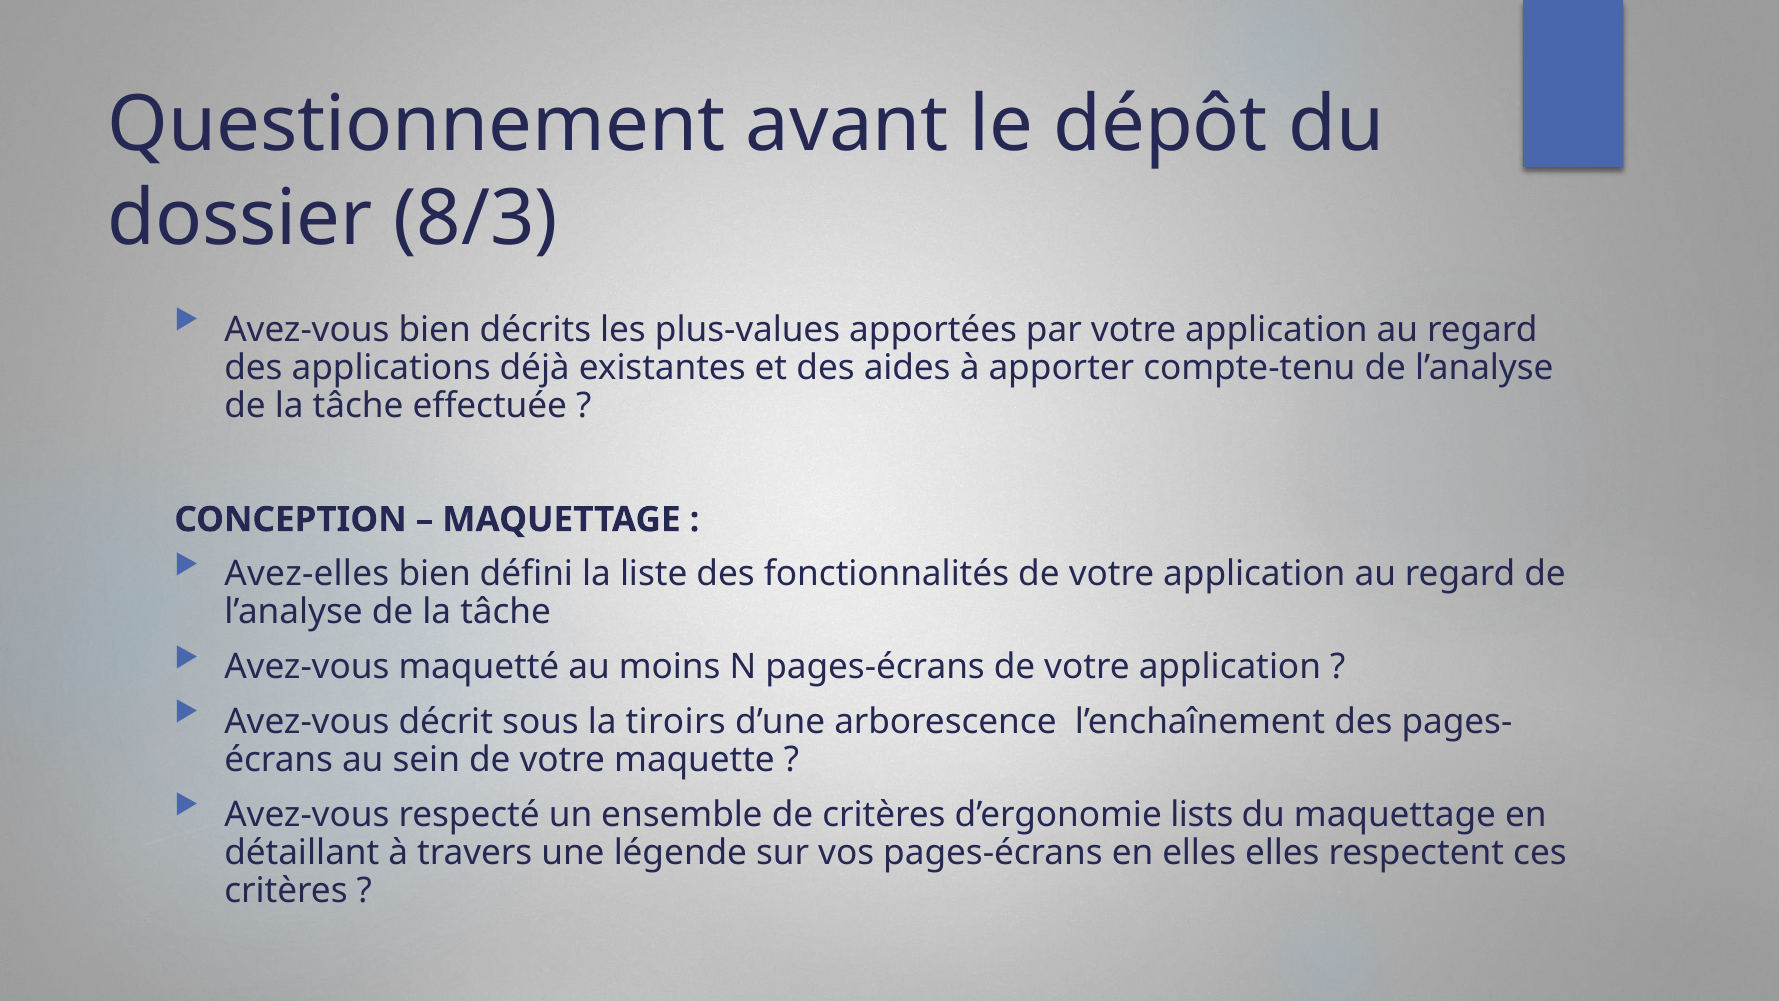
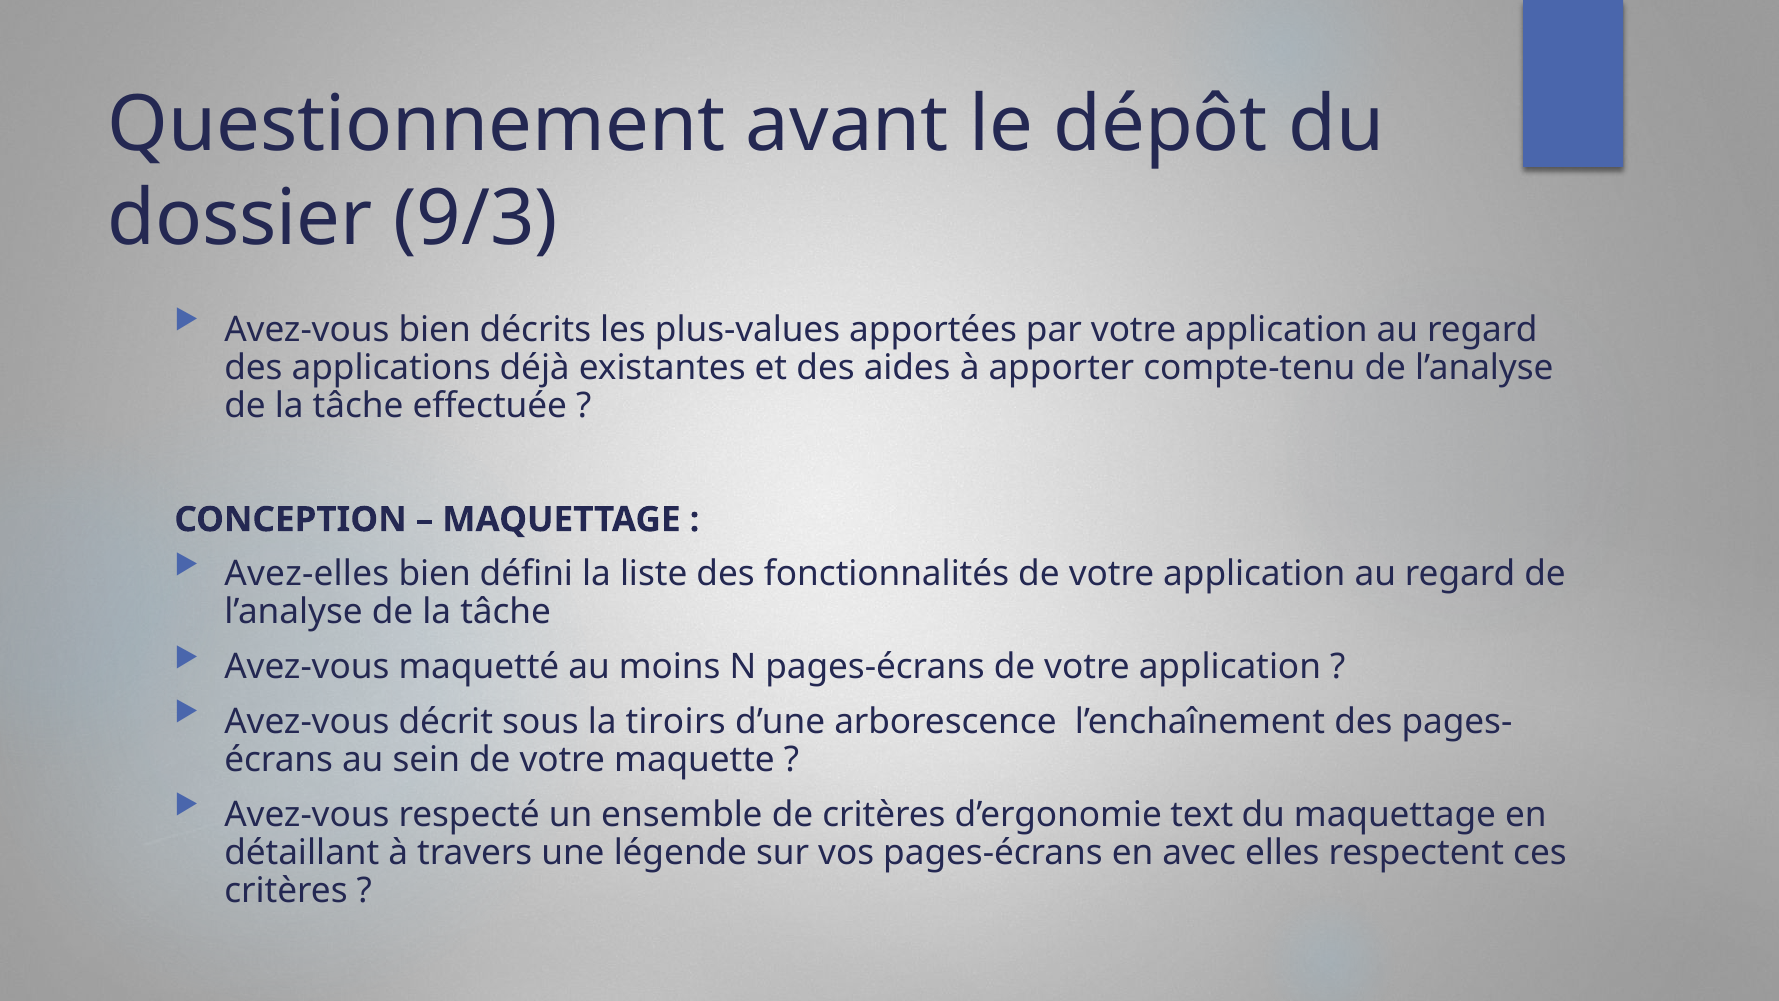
8/3: 8/3 -> 9/3 (476, 218)
lists: lists -> text (1202, 814)
en elles: elles -> avec (1199, 852)
